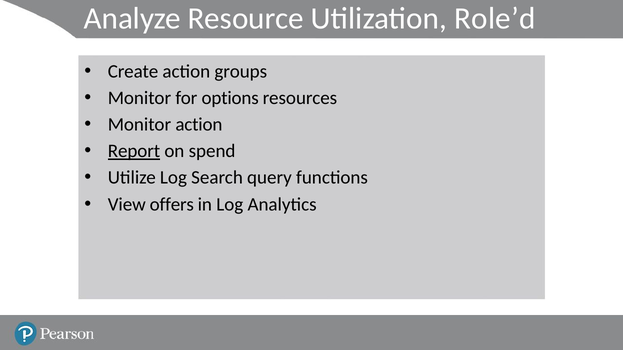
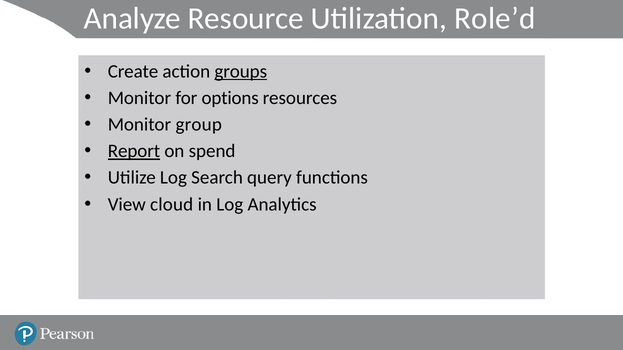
groups underline: none -> present (241, 71)
Monitor action: action -> group (199, 125)
offers: offers -> cloud (172, 205)
